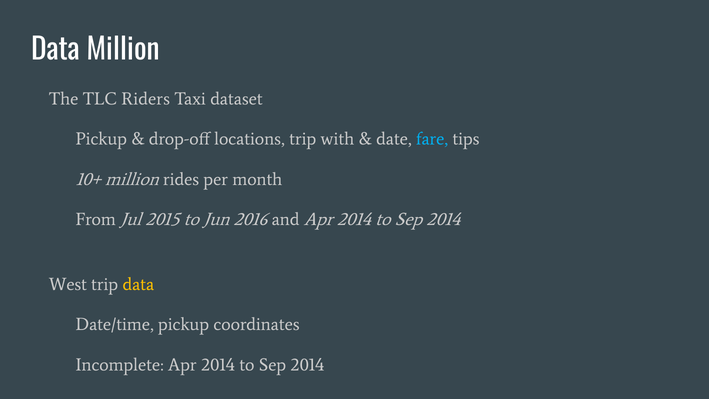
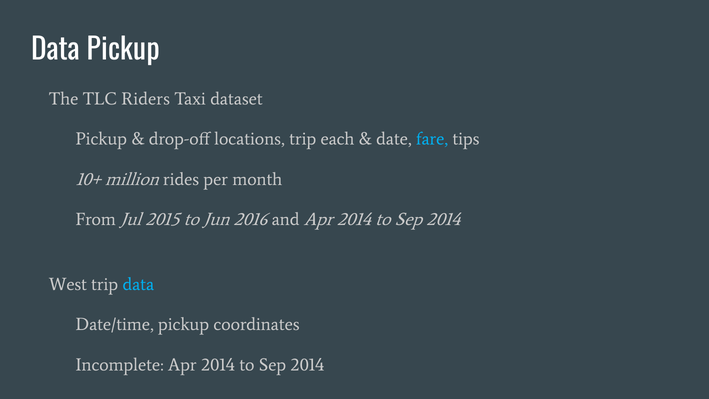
Data Million: Million -> Pickup (123, 50)
trip with: with -> each (337, 139)
data colour: yellow -> light blue (138, 284)
